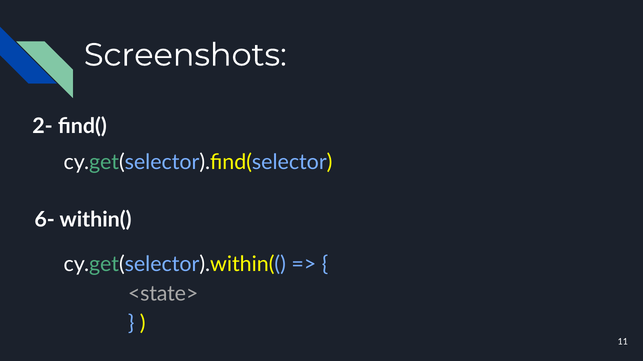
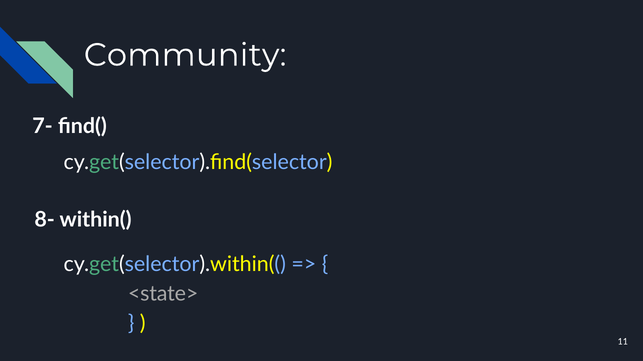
Screenshots: Screenshots -> Community (185, 55)
2-: 2- -> 7- (43, 126)
6-: 6- -> 8- (45, 220)
